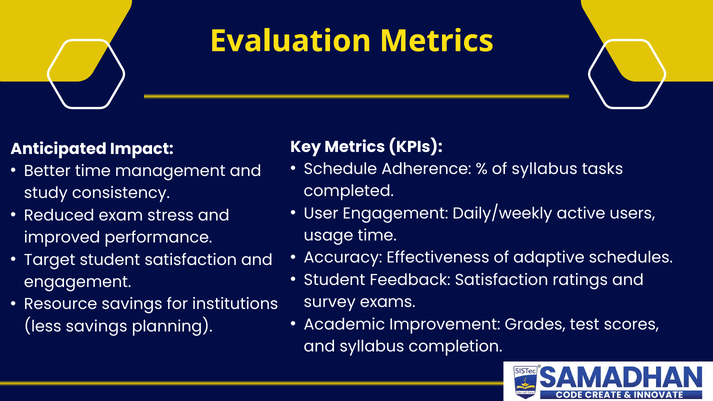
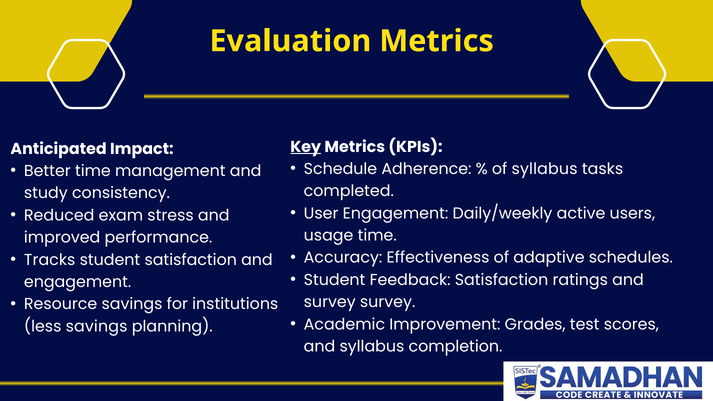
Key underline: none -> present (306, 147)
Target: Target -> Tracks (50, 260)
survey exams: exams -> survey (388, 302)
